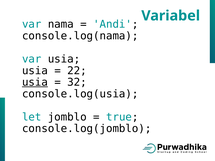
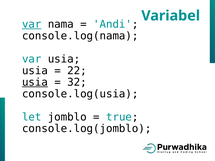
var underline: none -> present (32, 24)
